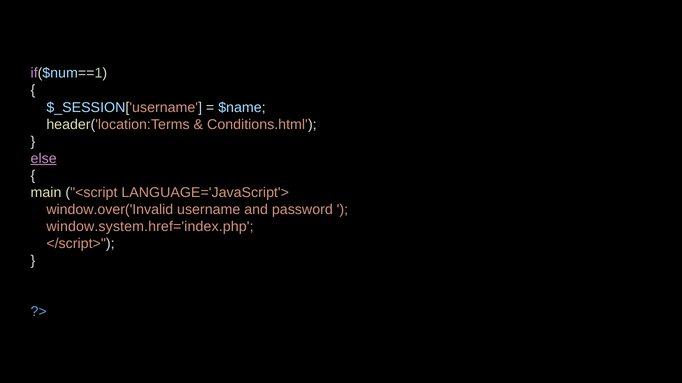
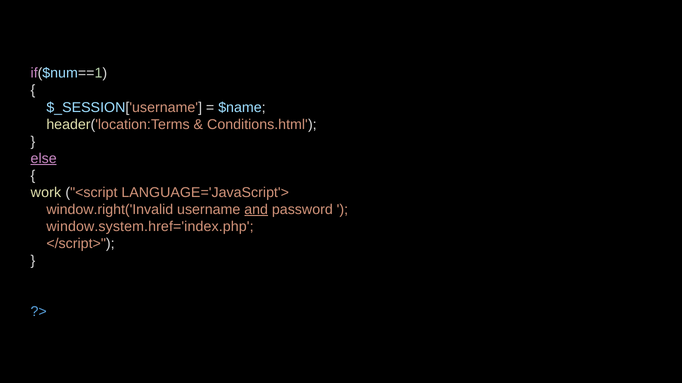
main: main -> work (46, 193)
window.over('Invalid: window.over('Invalid -> window.right('Invalid (110, 210)
and underline: none -> present (256, 210)
